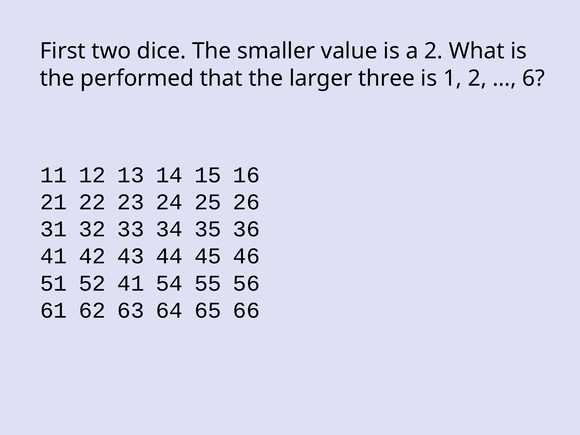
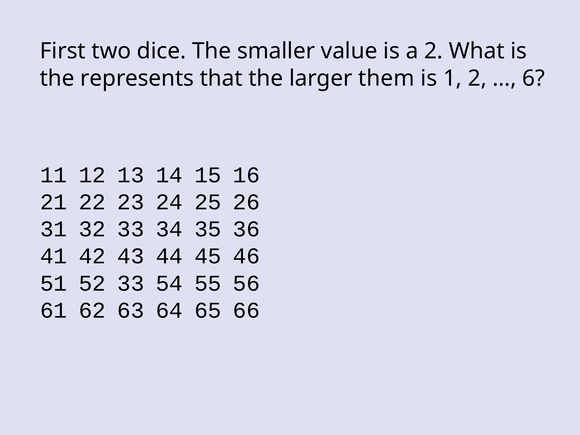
performed: performed -> represents (137, 78)
three: three -> them (386, 78)
52 41: 41 -> 33 (131, 283)
